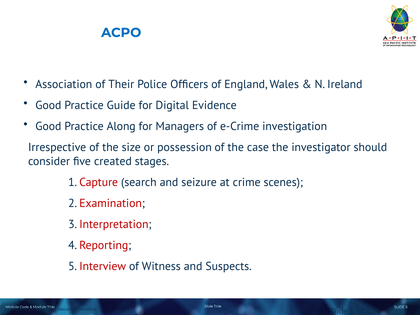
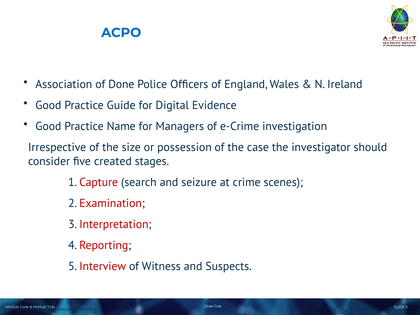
Their: Their -> Done (121, 84)
Along: Along -> Name (121, 126)
